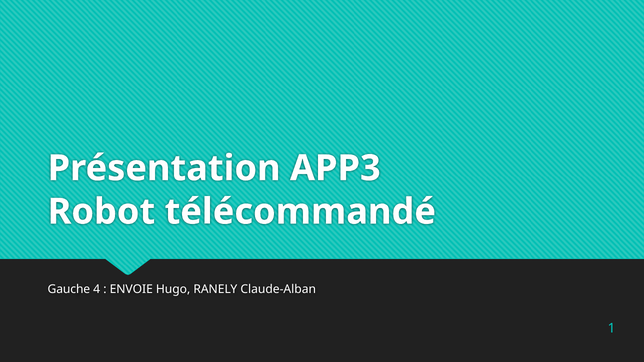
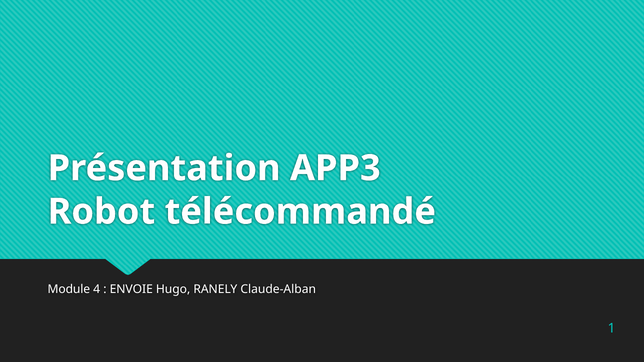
Gauche: Gauche -> Module (69, 289)
